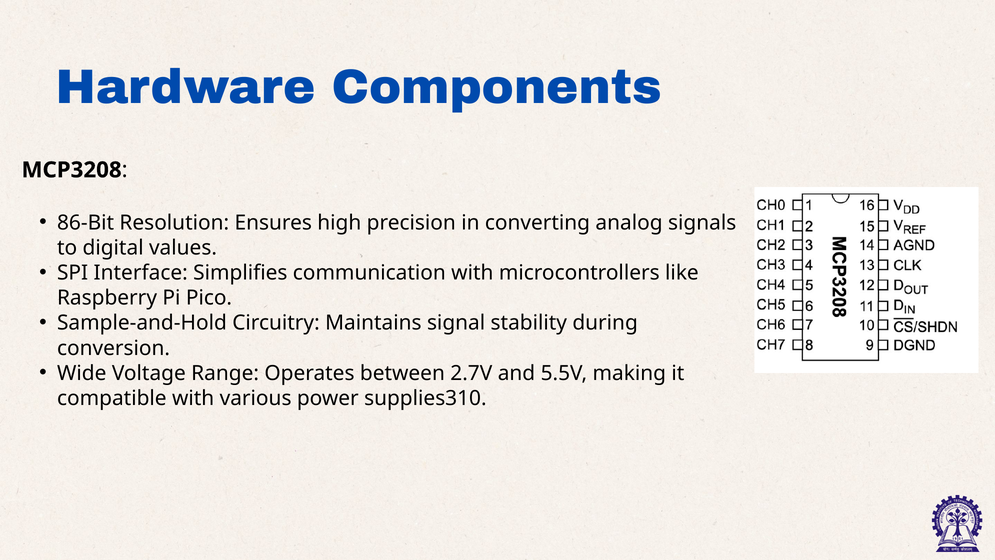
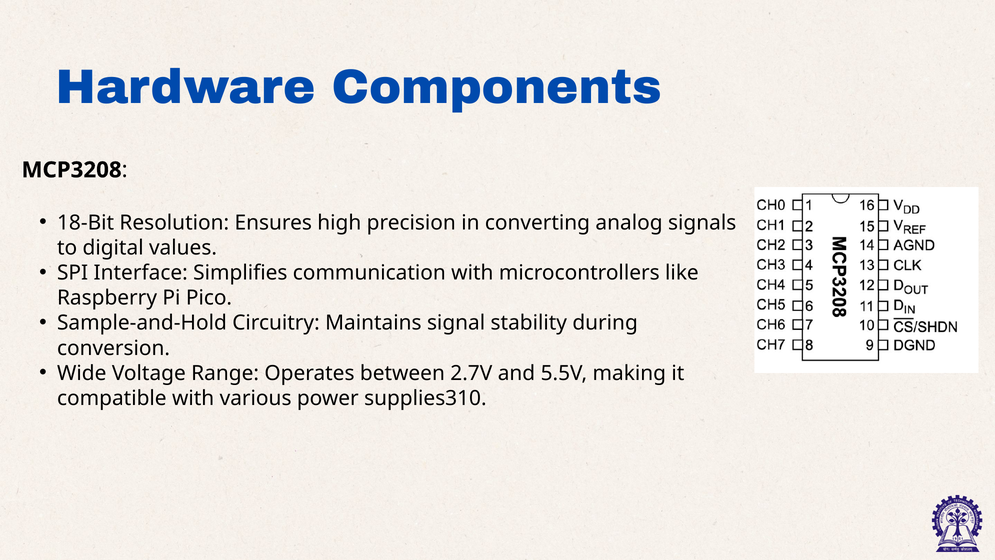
86-Bit: 86-Bit -> 18-Bit (86, 222)
